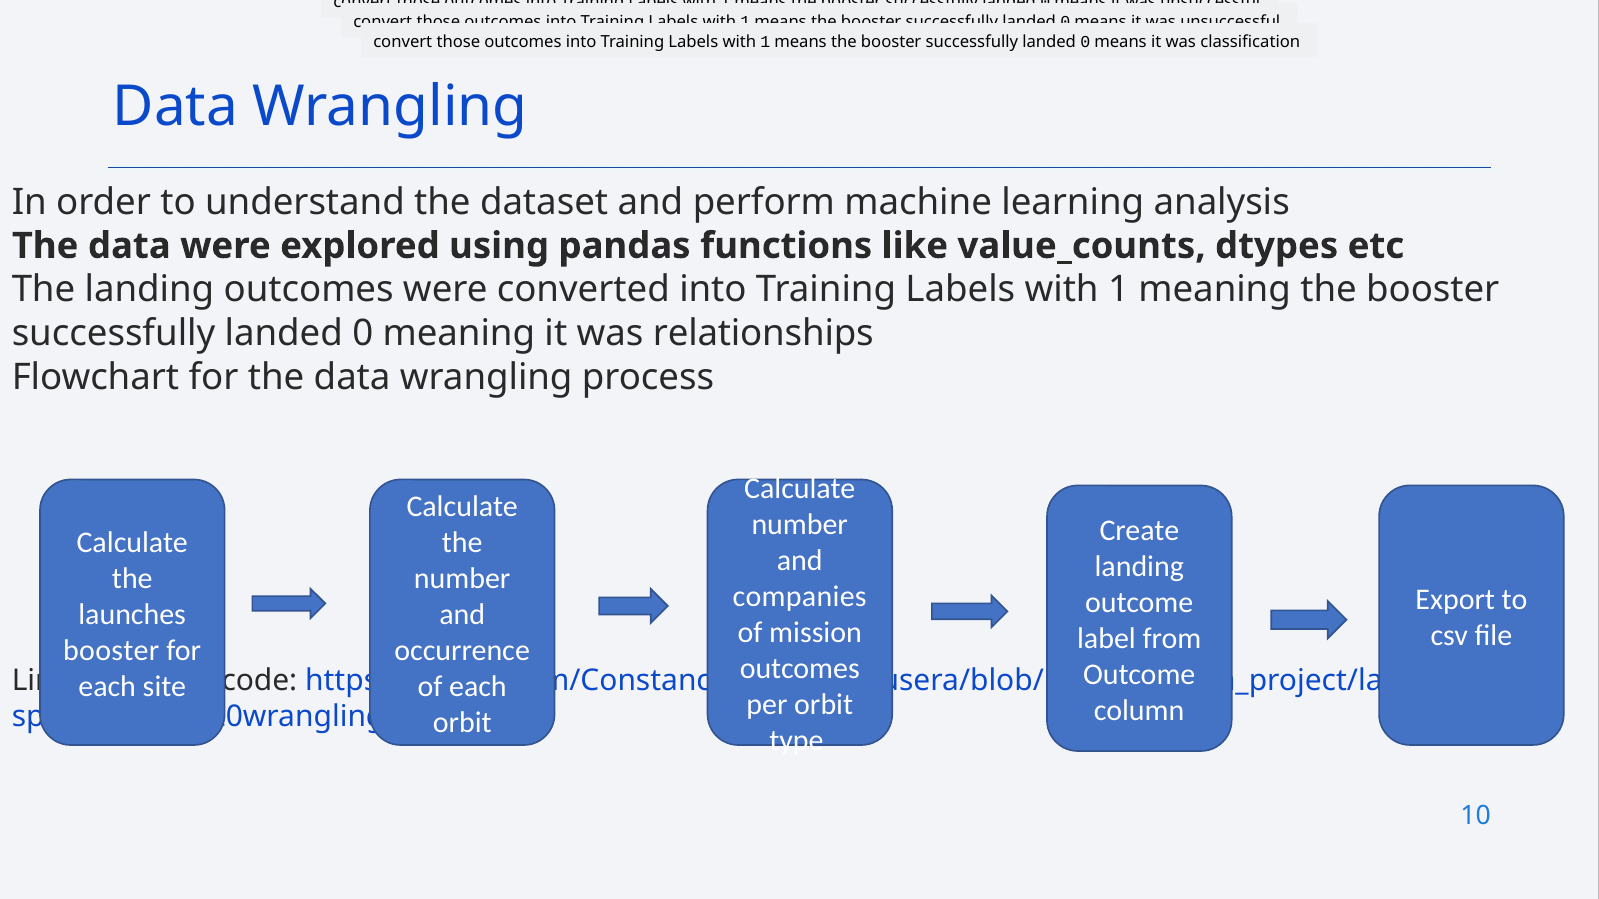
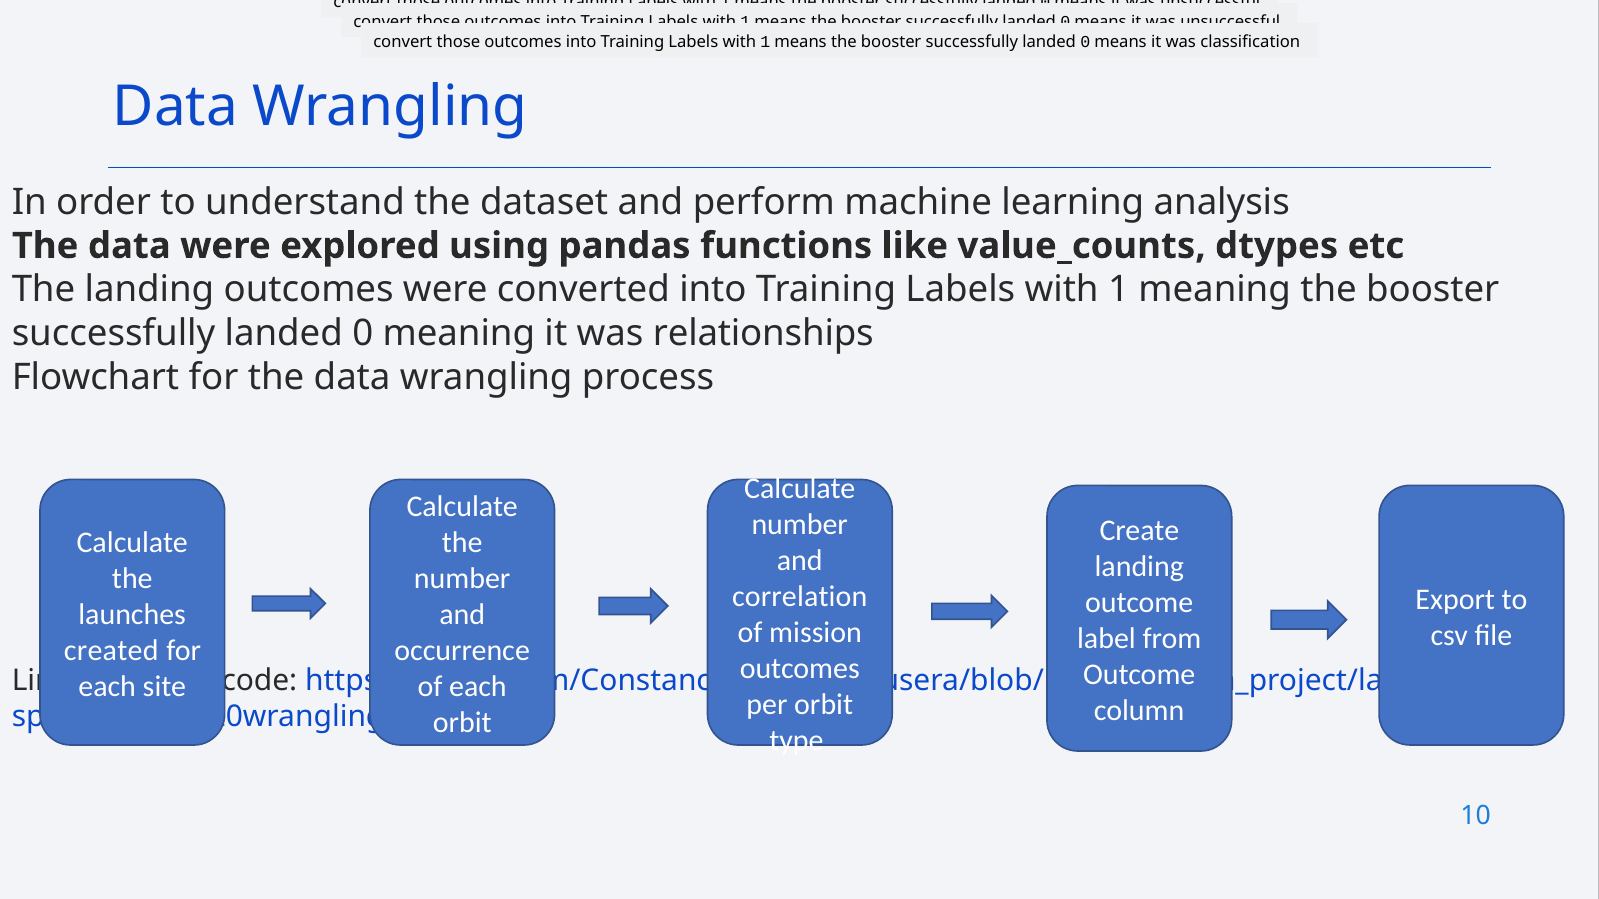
companies: companies -> correlation (800, 597)
booster: booster -> created (111, 651)
